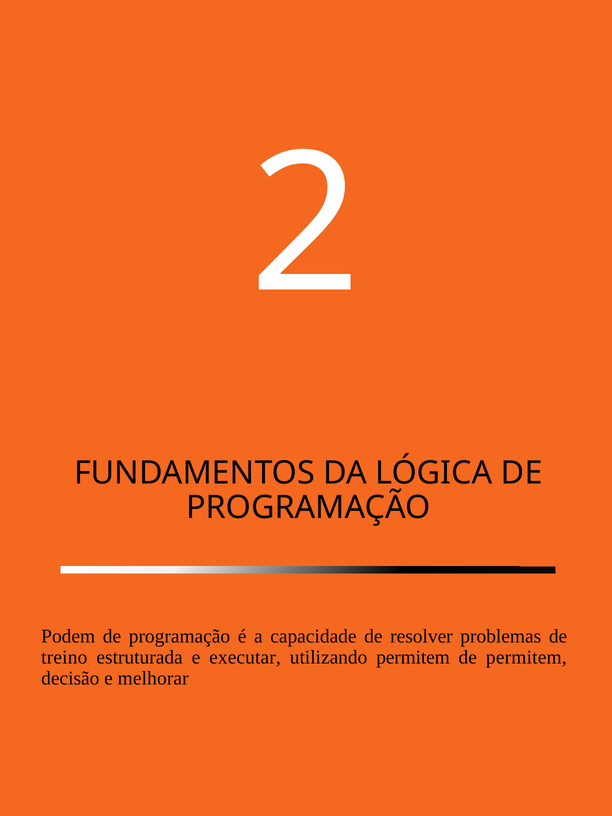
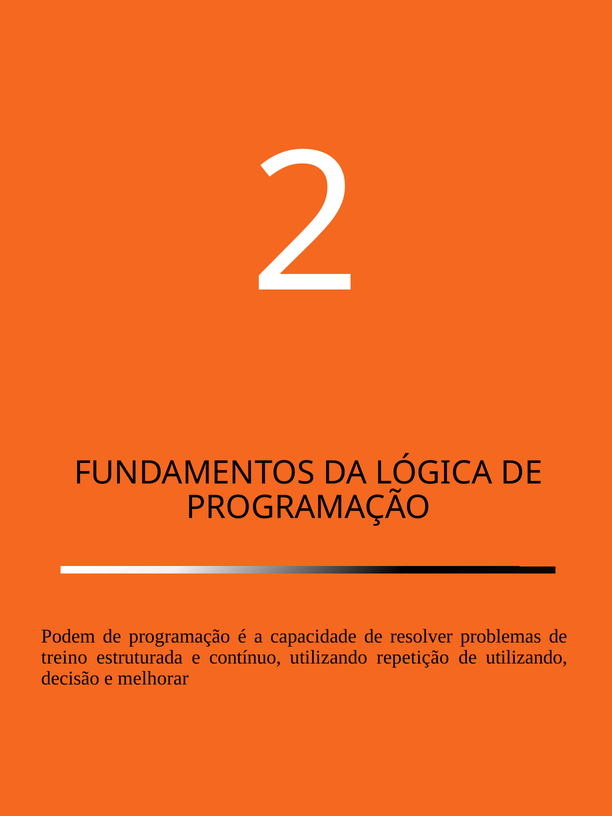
executar: executar -> contínuo (245, 657)
utilizando permitem: permitem -> repetição (413, 657)
de permitem: permitem -> utilizando (527, 657)
